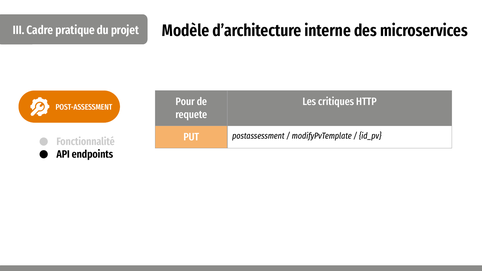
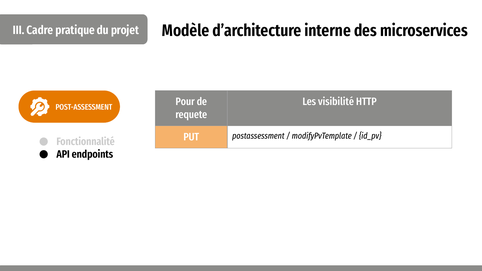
critiques: critiques -> visibilité (336, 102)
